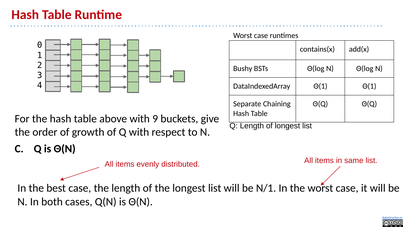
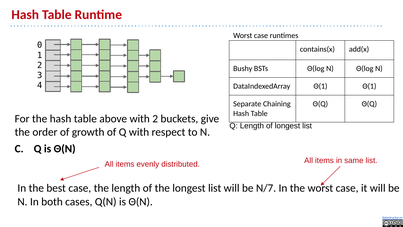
with 9: 9 -> 2 (155, 119)
N/1: N/1 -> N/7 (266, 188)
